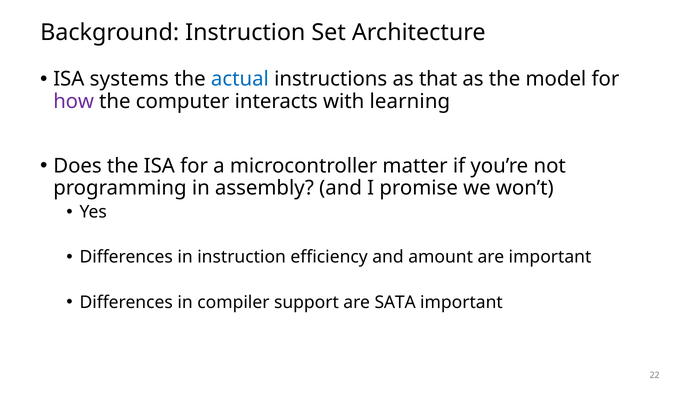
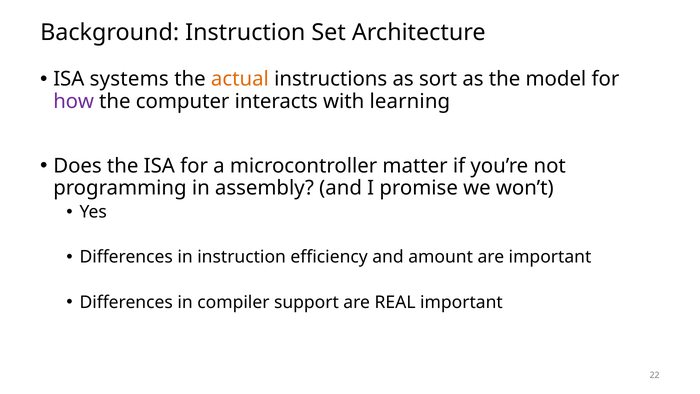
actual colour: blue -> orange (240, 79)
that: that -> sort (438, 79)
SATA: SATA -> REAL (395, 302)
